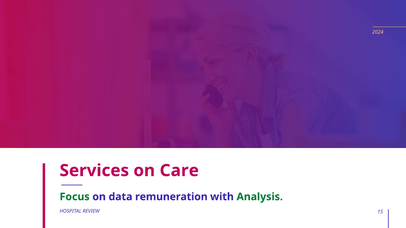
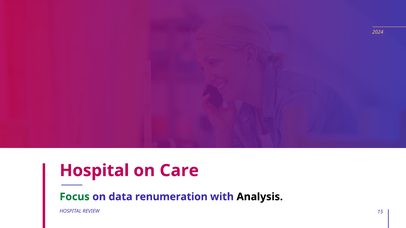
Services: Services -> Hospital (94, 171)
remuneration: remuneration -> renumeration (171, 197)
Analysis colour: green -> black (260, 197)
